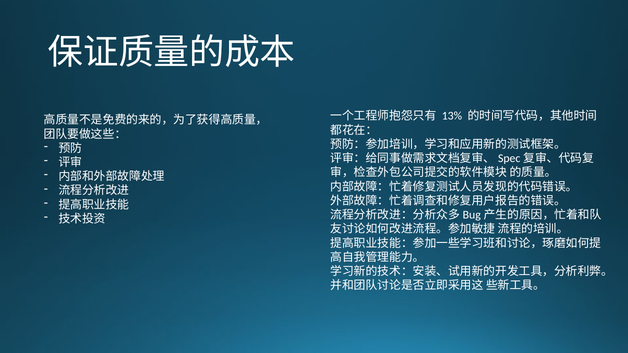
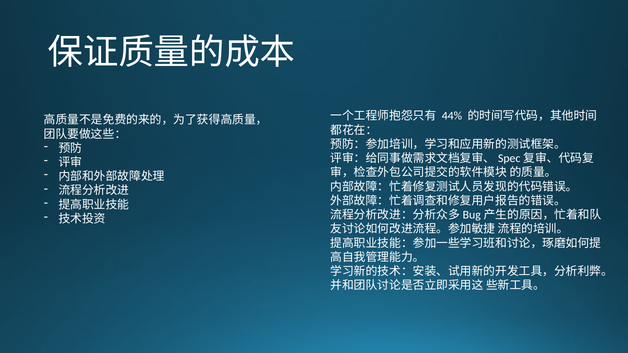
13%: 13% -> 44% (452, 116)
